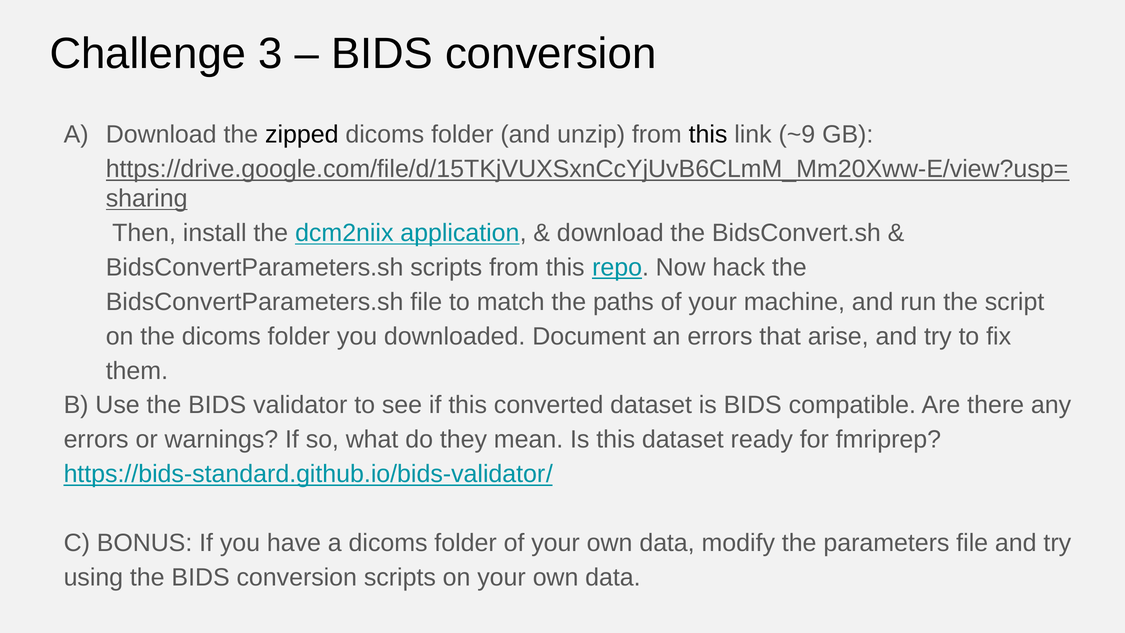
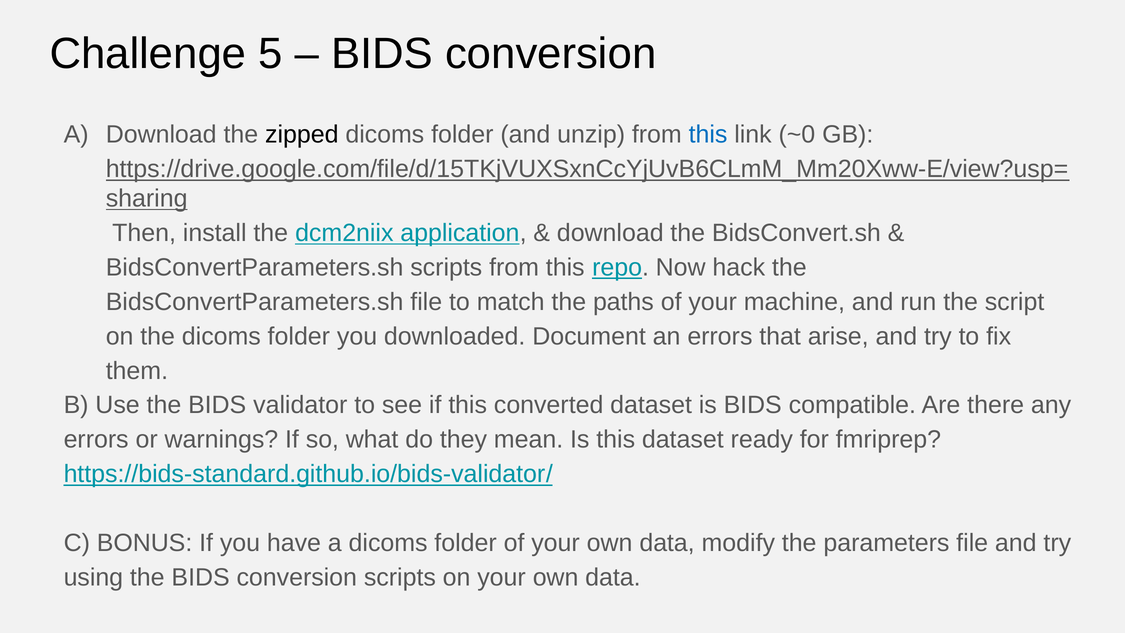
3: 3 -> 5 (271, 54)
this colour: black -> blue (708, 134)
~9: ~9 -> ~0 (797, 134)
